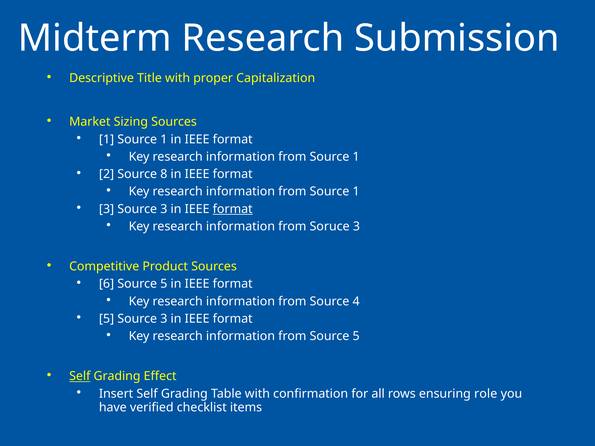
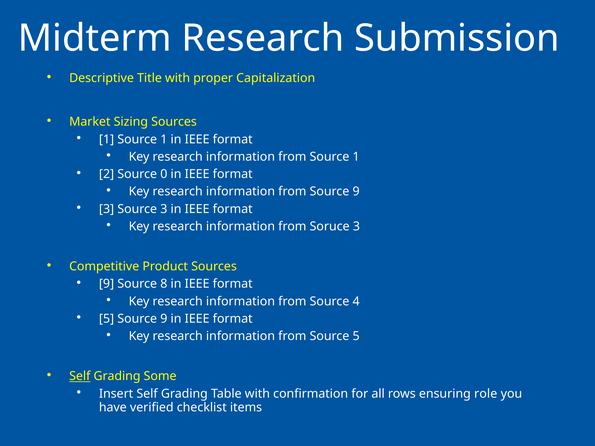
8: 8 -> 0 (164, 174)
1: 1 -> 9 (356, 192)
format underline: present -> none (233, 209)
6: 6 -> 9 (107, 284)
5: 5 -> 8 (164, 284)
5 Source 3: 3 -> 9 (164, 319)
Effect: Effect -> Some (160, 376)
